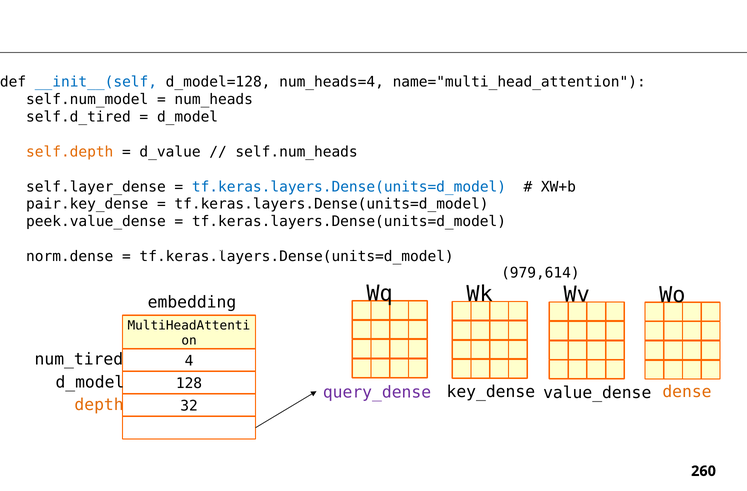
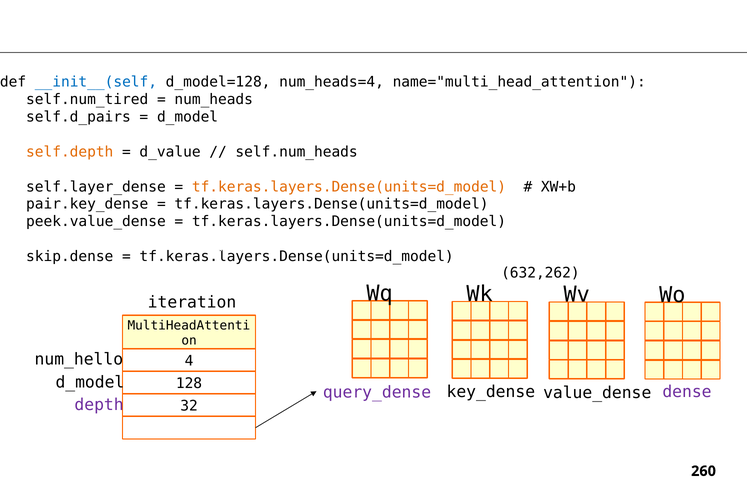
self.num_model: self.num_model -> self.num_tired (87, 99)
self.d_tired: self.d_tired -> self.d_pairs (78, 117)
tf.keras.layers.Dense(units=d_model colour: blue -> orange (349, 187)
norm.dense: norm.dense -> skip.dense (70, 256)
979,614: 979,614 -> 632,262 (540, 273)
embedding: embedding -> iteration (192, 302)
num_tired: num_tired -> num_hello (79, 359)
dense colour: orange -> purple (687, 391)
depth colour: orange -> purple (99, 404)
